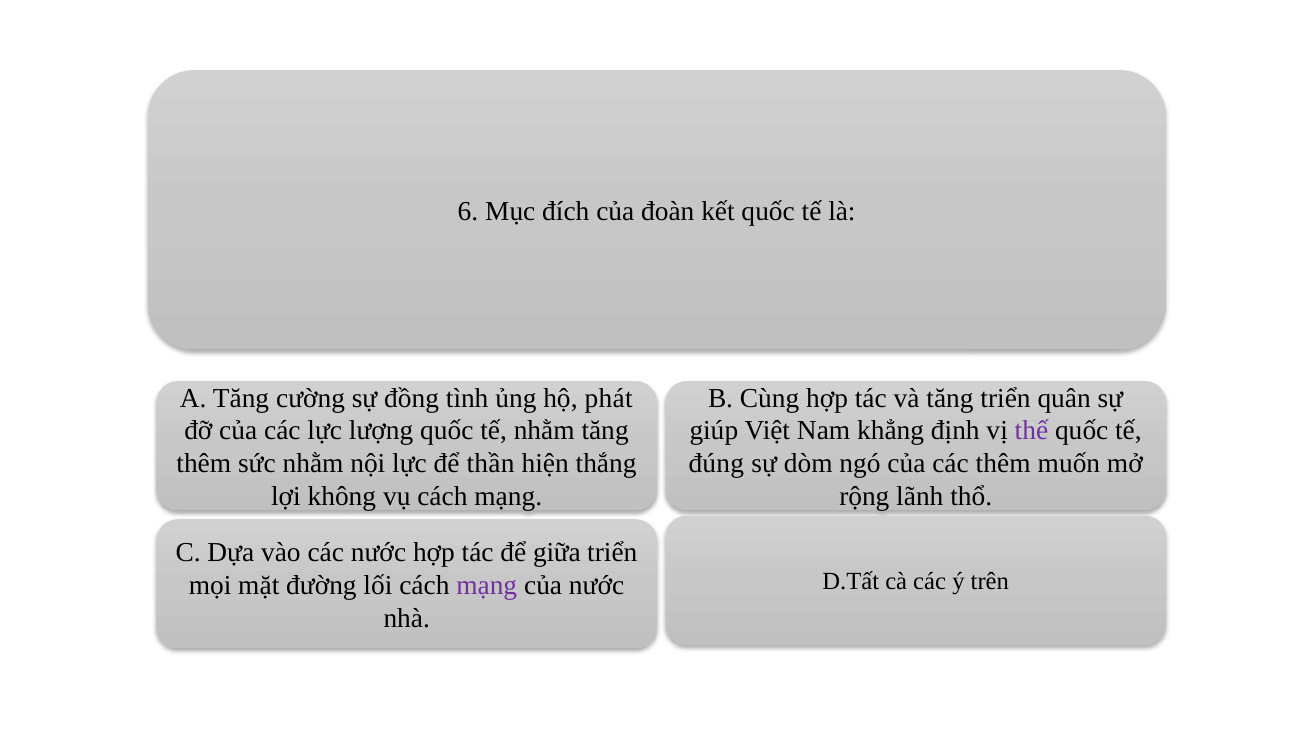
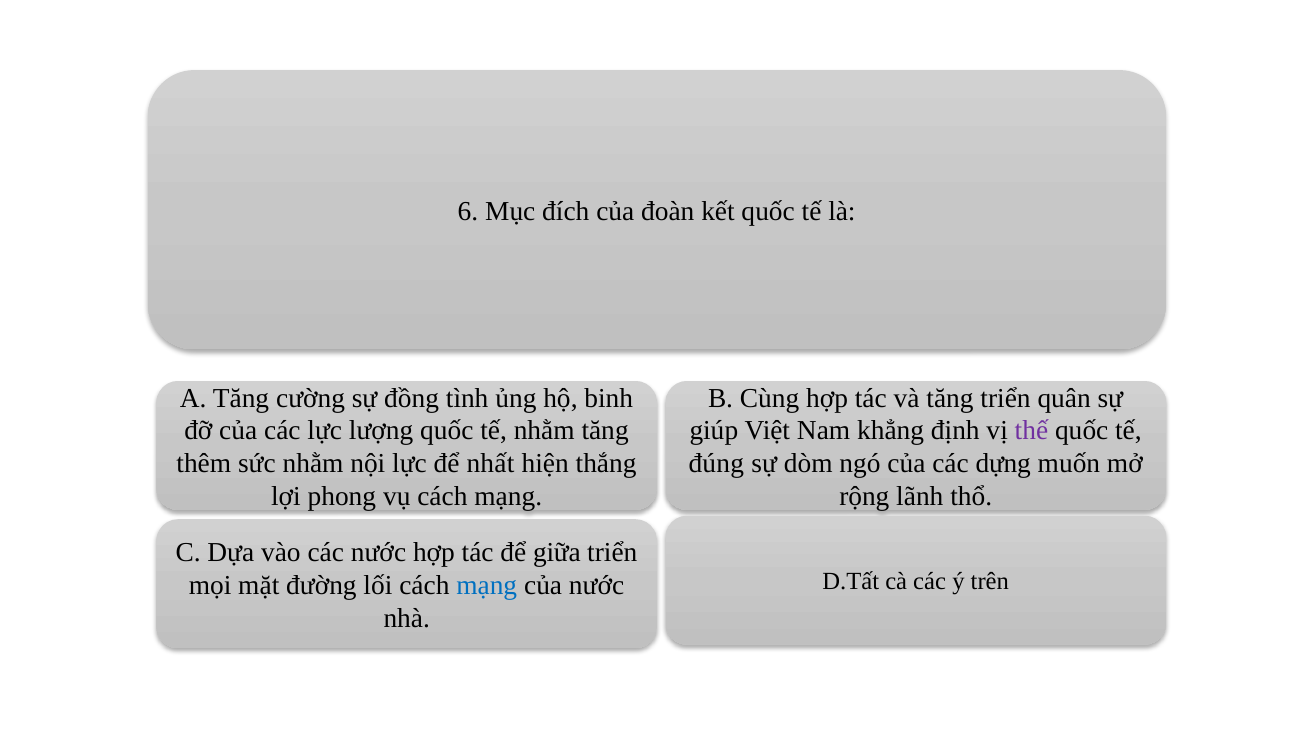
phát: phát -> binh (609, 398)
thần: thần -> nhất (490, 464)
các thêm: thêm -> dựng (1003, 464)
không: không -> phong (342, 497)
mạng colour: purple -> blue (487, 586)
